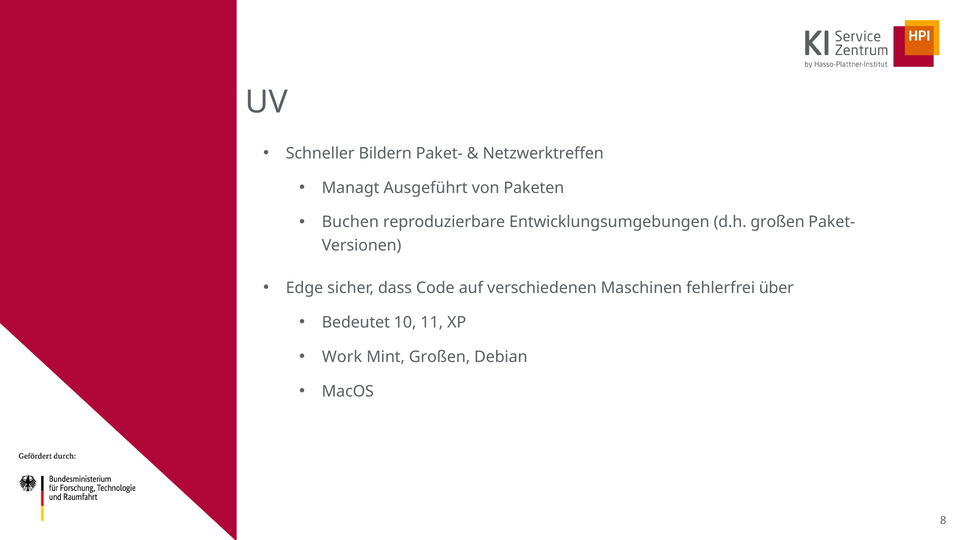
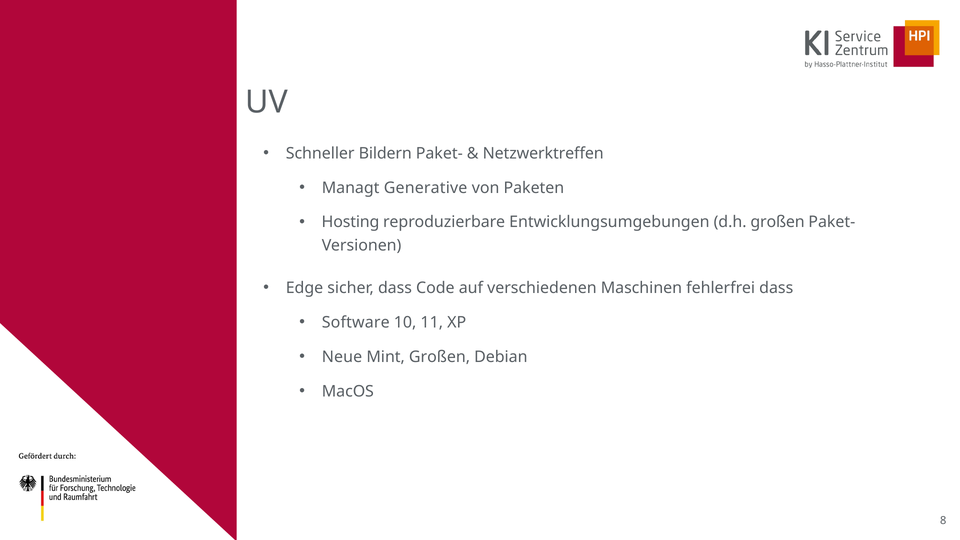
Ausgeführt: Ausgeführt -> Generative (426, 188)
Buchen: Buchen -> Hosting (350, 222)
fehlerfrei über: über -> dass (776, 288)
Bedeutet: Bedeutet -> Software (356, 323)
Work: Work -> Neue (342, 357)
